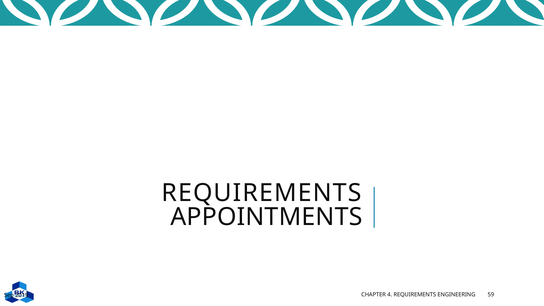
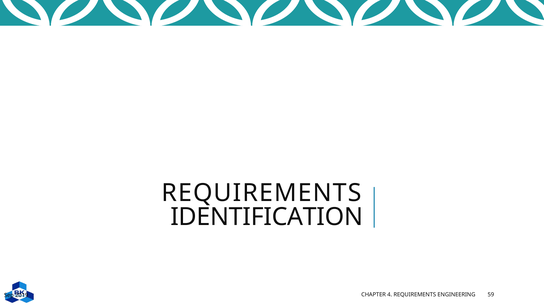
APPOINTMENTS: APPOINTMENTS -> IDENTIFICATION (267, 217)
